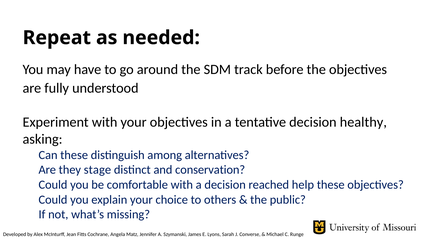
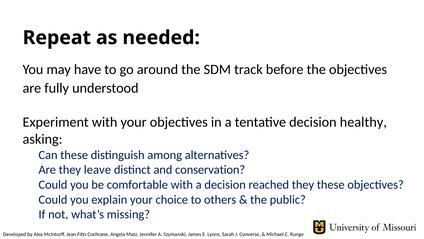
stage: stage -> leave (97, 170)
reached help: help -> they (303, 184)
